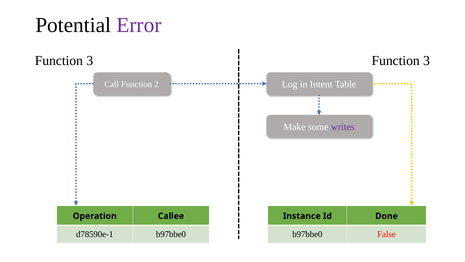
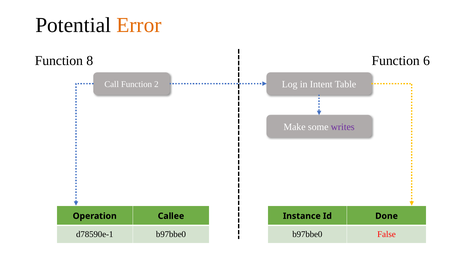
Error colour: purple -> orange (139, 25)
3: 3 -> 8 (90, 61)
3: 3 -> 6 (427, 61)
